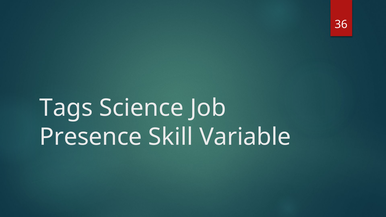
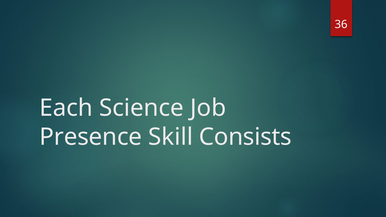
Tags: Tags -> Each (66, 108)
Variable: Variable -> Consists (245, 137)
